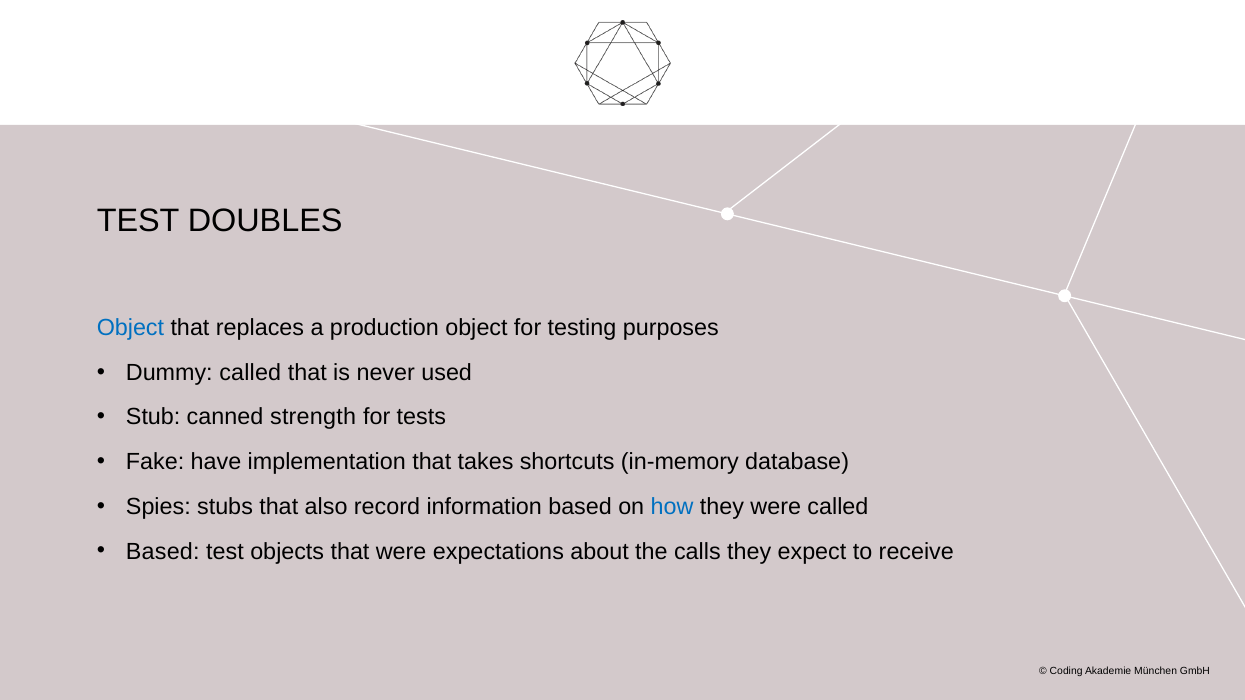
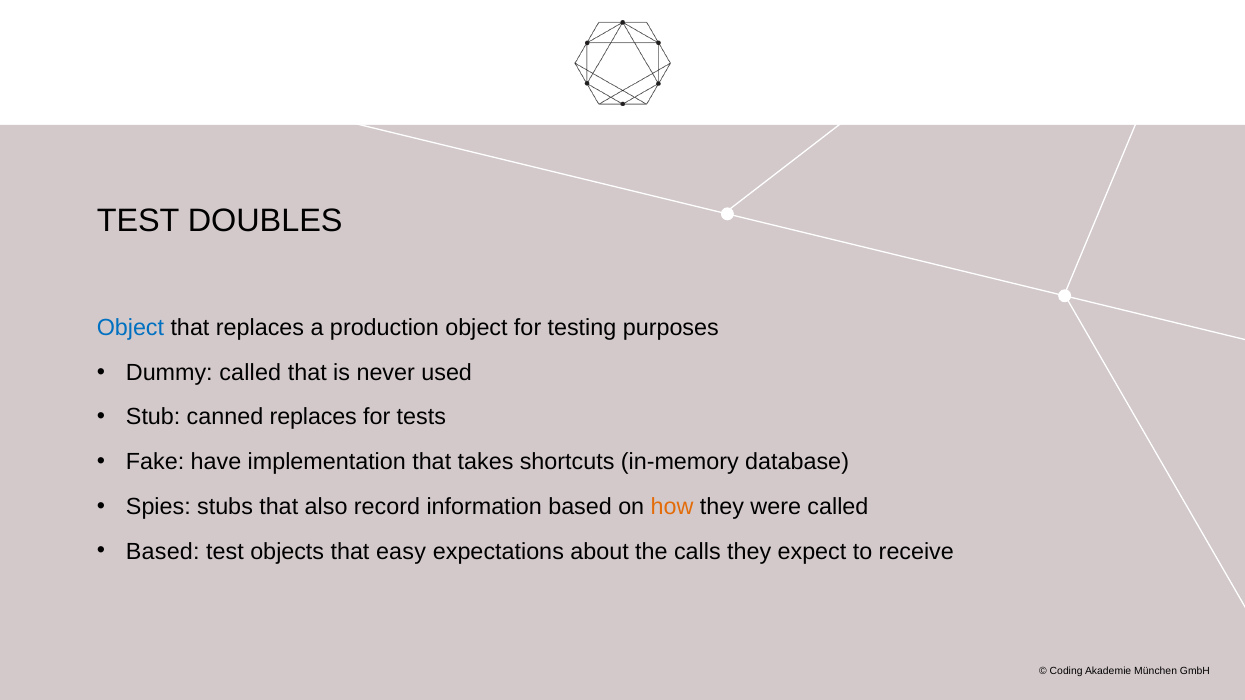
canned strength: strength -> replaces (313, 417)
how colour: blue -> orange (672, 507)
that were: were -> easy (401, 551)
